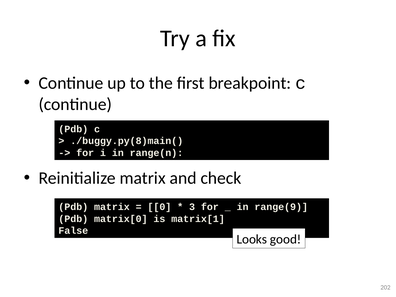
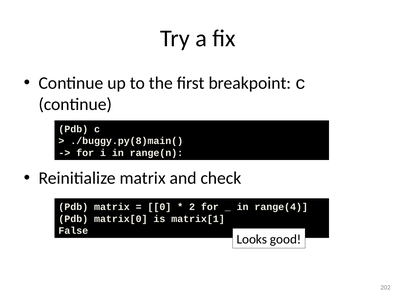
3: 3 -> 2 (192, 207)
range(9: range(9 -> range(4 (281, 207)
